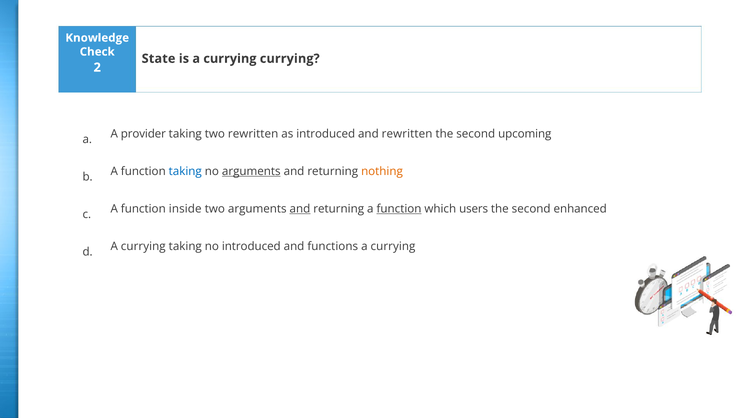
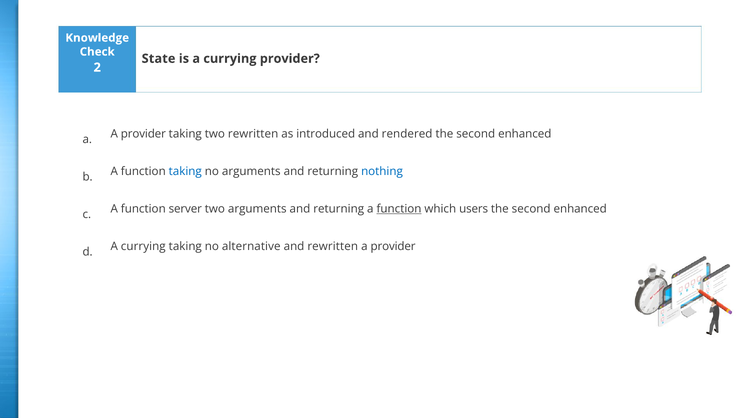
currying currying: currying -> provider (290, 59)
and rewritten: rewritten -> rendered (407, 133)
upcoming: upcoming -> enhanced (525, 133)
arguments underline: present -> none (251, 171)
nothing colour: orange -> blue (382, 171)
inside: inside -> server (185, 208)
and underline: present -> none (300, 208)
no introduced: introduced -> alternative (251, 246)
and functions: functions -> rewritten (333, 246)
currying: currying -> provider (393, 246)
